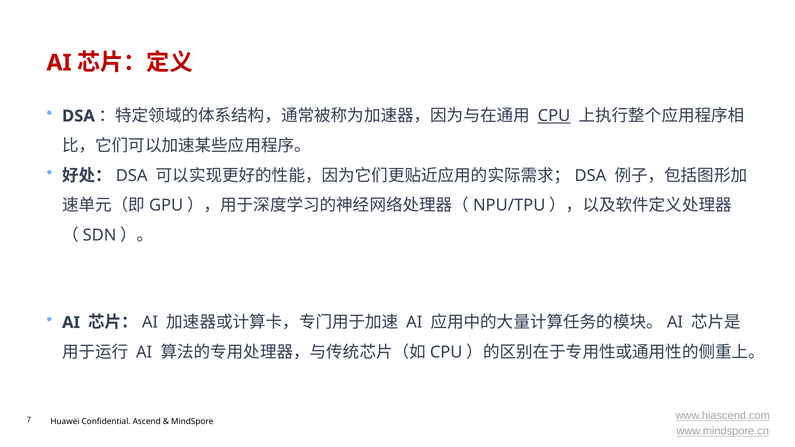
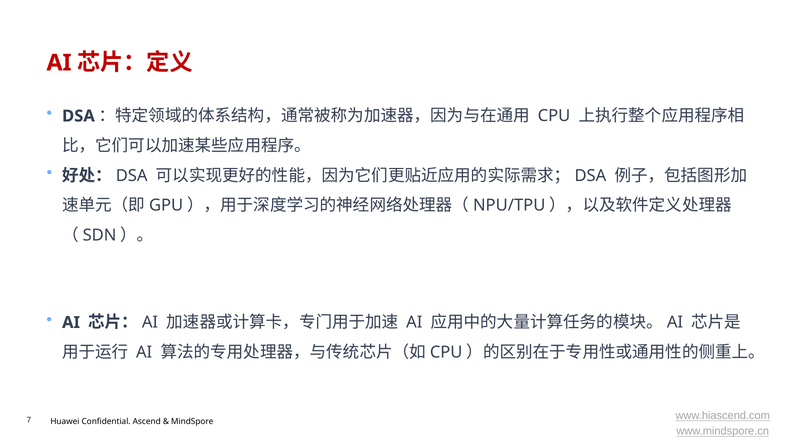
CPU underline: present -> none (554, 116)
